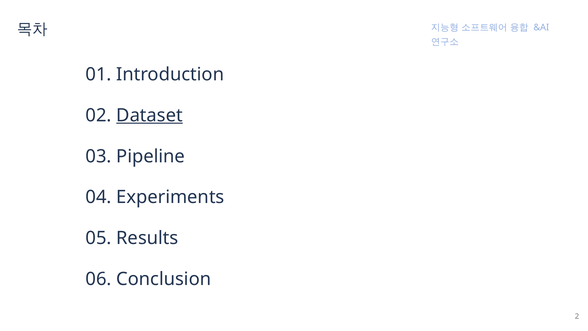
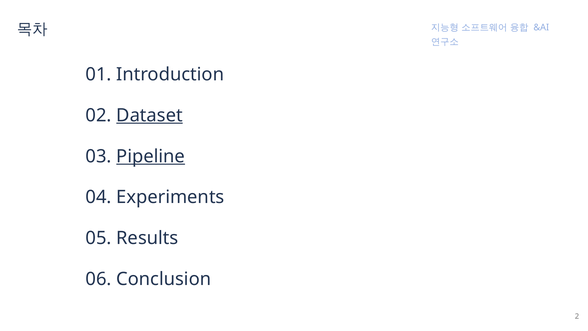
Pipeline underline: none -> present (151, 156)
